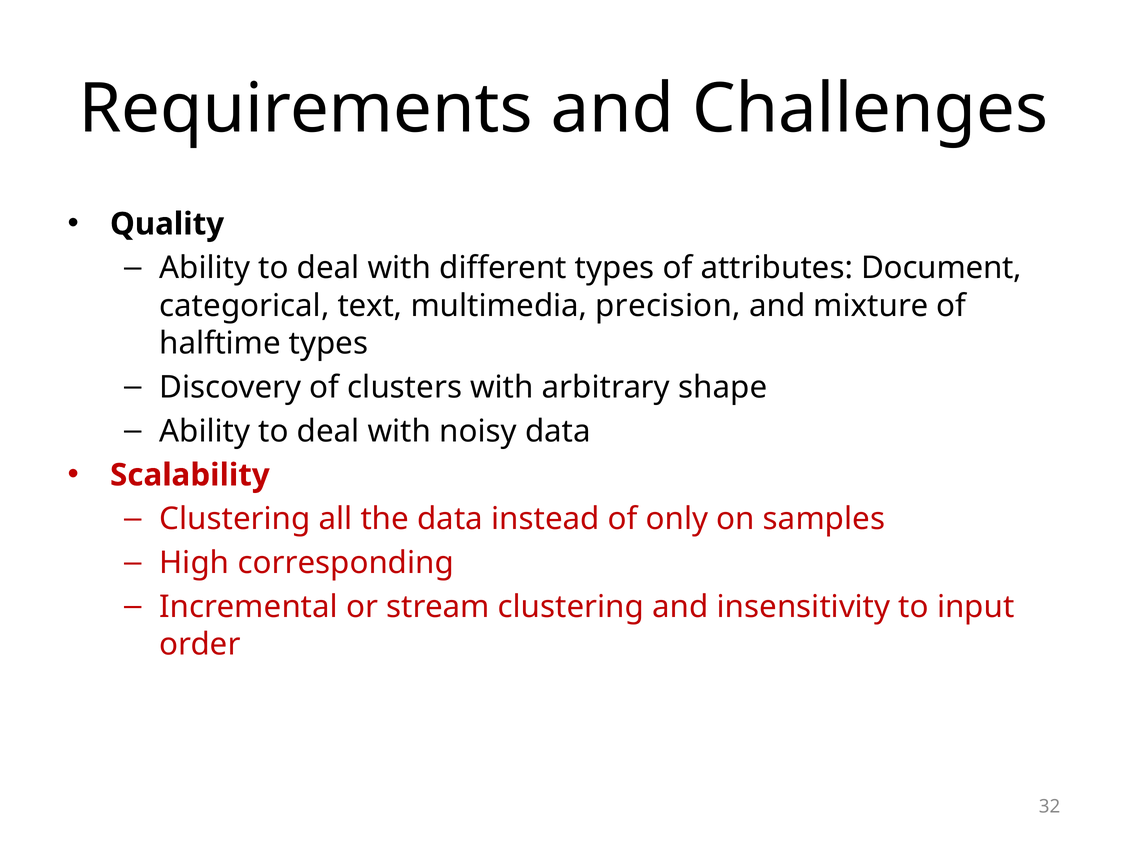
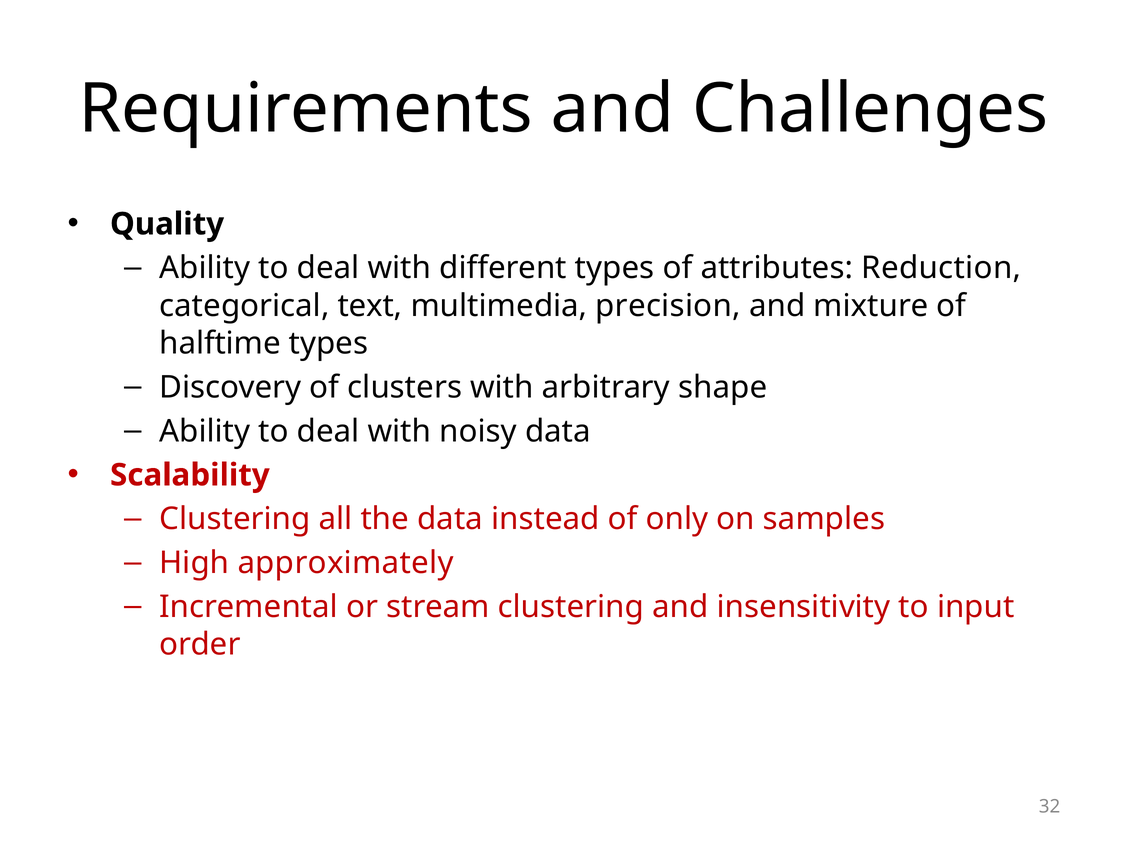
Document: Document -> Reduction (941, 268)
corresponding: corresponding -> approximately (346, 563)
